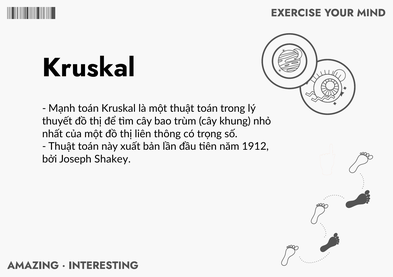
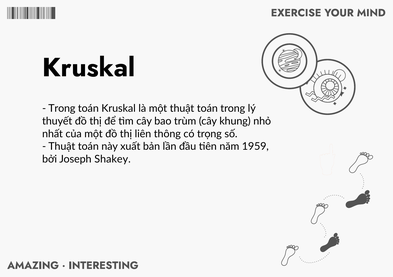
Mạnh: Mạnh -> Trong (62, 108)
1912: 1912 -> 1959 (255, 146)
